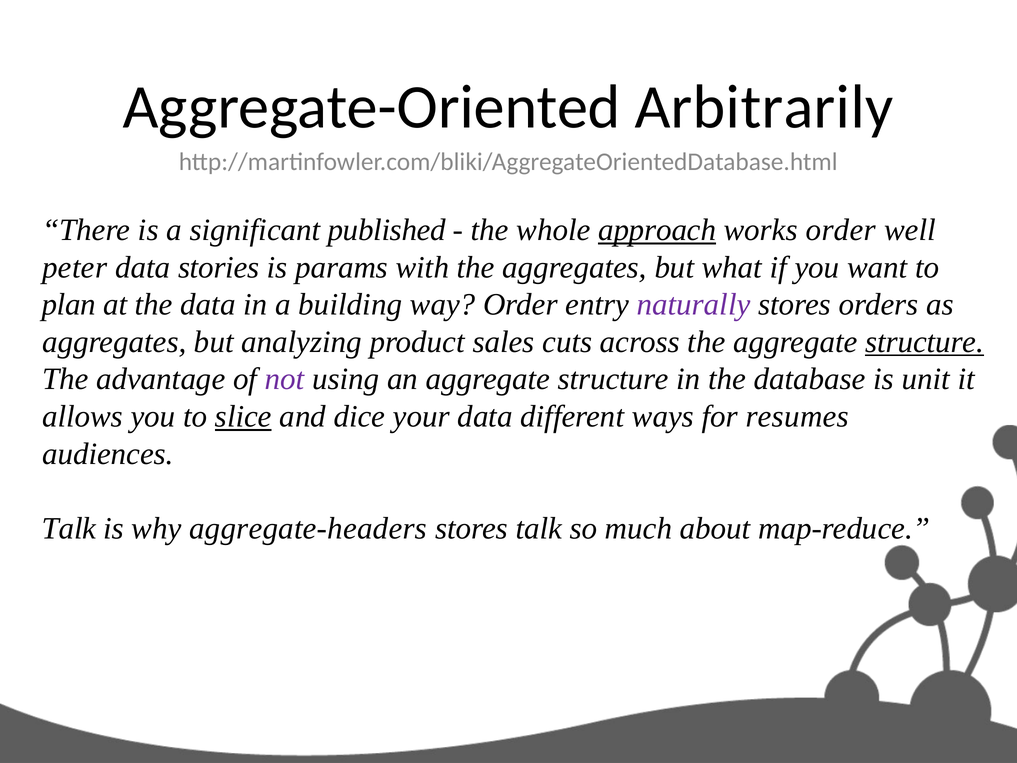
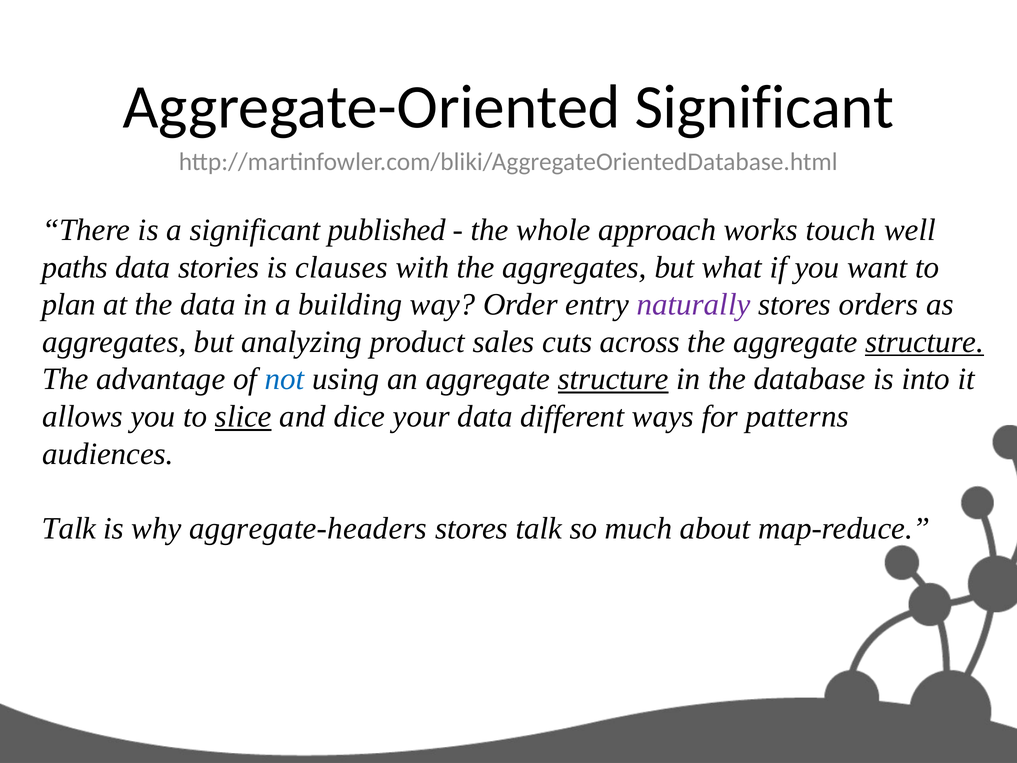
Aggregate-Oriented Arbitrarily: Arbitrarily -> Significant (764, 107)
approach underline: present -> none (657, 230)
works order: order -> touch (841, 230)
peter: peter -> paths (75, 267)
params: params -> clauses (341, 267)
not colour: purple -> blue (285, 379)
structure underline: none -> present (613, 379)
unit: unit -> into (926, 379)
resumes: resumes -> patterns (797, 416)
